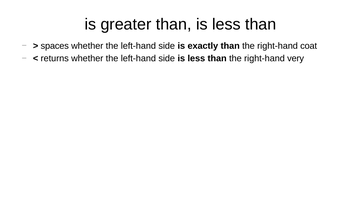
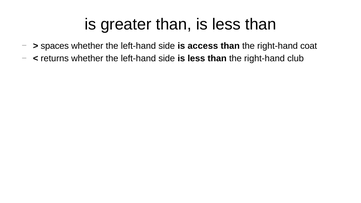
exactly: exactly -> access (203, 46)
very: very -> club (296, 59)
